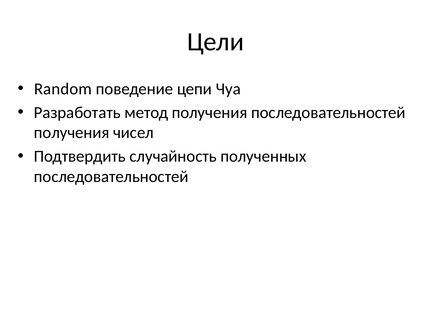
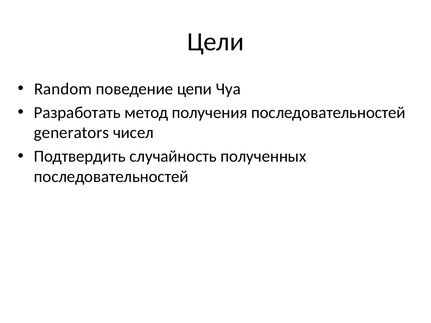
получения: получения -> generators (72, 133)
